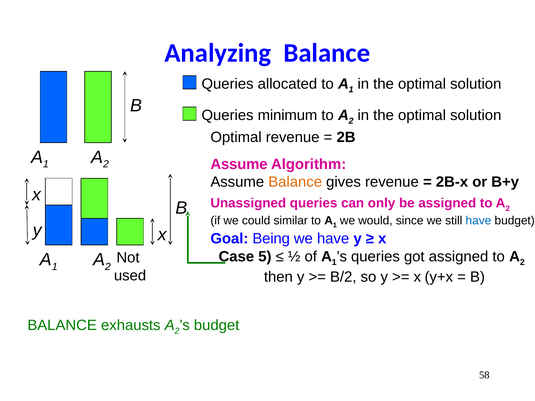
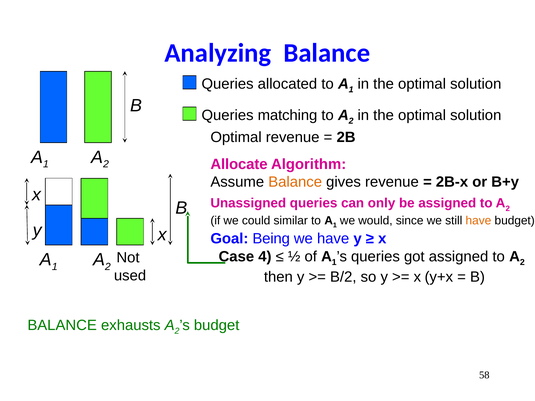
minimum: minimum -> matching (287, 115)
Assume: Assume -> Allocate (239, 164)
have colour: blue -> orange (478, 221)
5: 5 -> 4 (265, 257)
